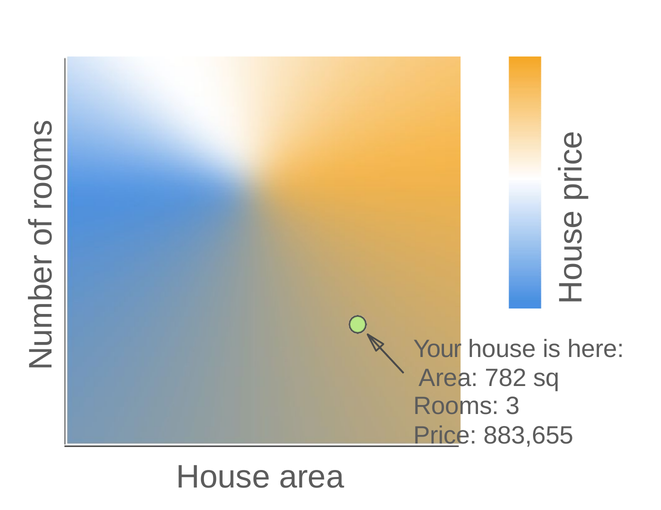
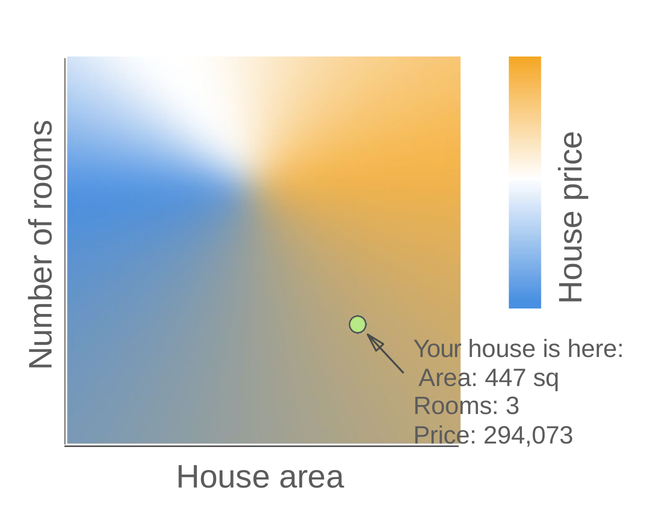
782: 782 -> 447 (506, 379)
883,655: 883,655 -> 294,073 (528, 436)
